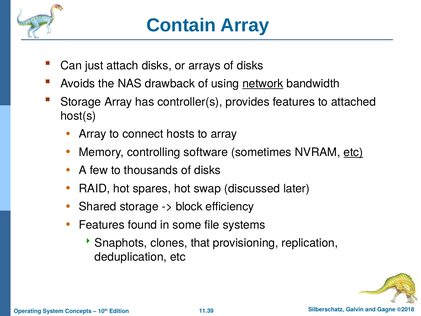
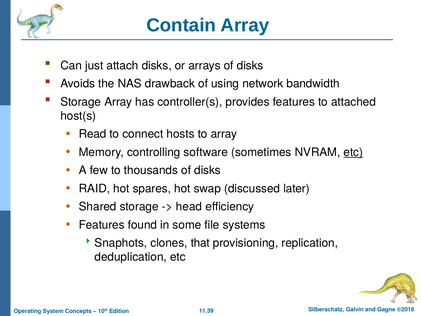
network underline: present -> none (263, 84)
Array: Array -> Read (93, 134)
block: block -> head (189, 207)
